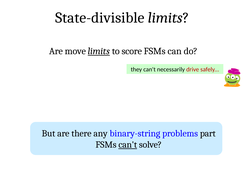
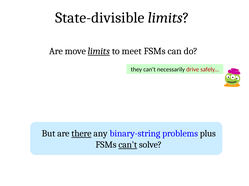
score: score -> meet (132, 51)
there underline: none -> present (81, 134)
part: part -> plus (208, 134)
